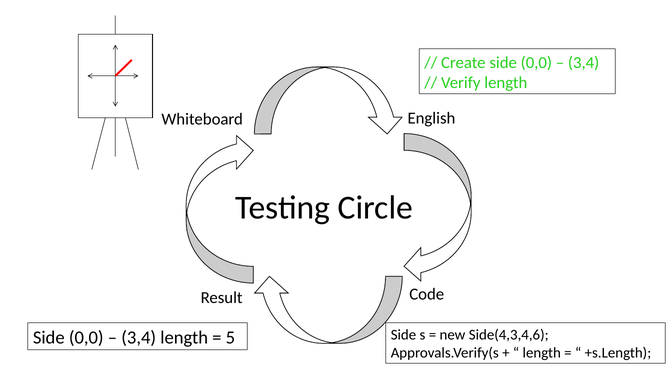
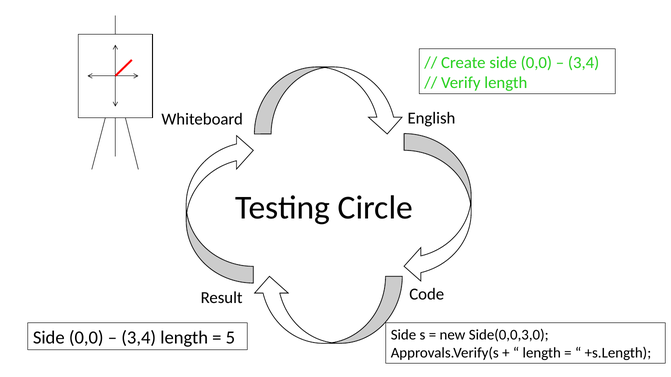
Side(4,3,4,6: Side(4,3,4,6 -> Side(0,0,3,0 (509, 335)
